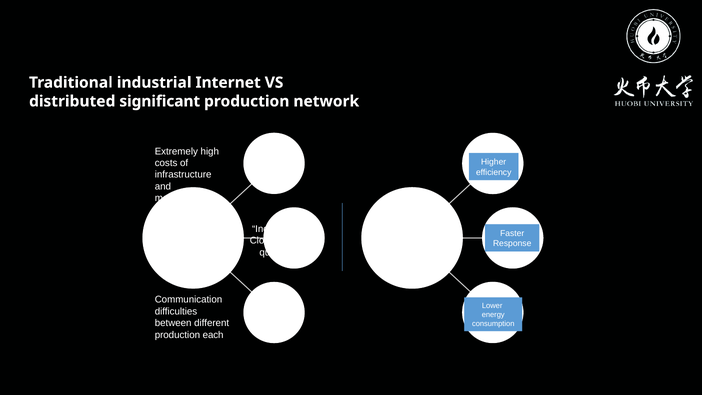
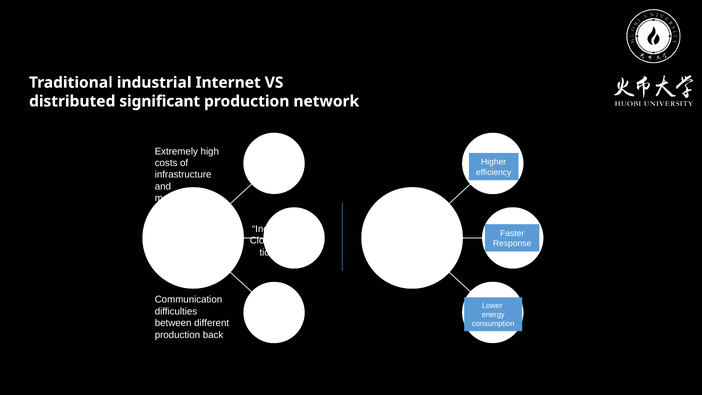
quality: quality -> tickets (273, 252)
each: each -> back (213, 335)
